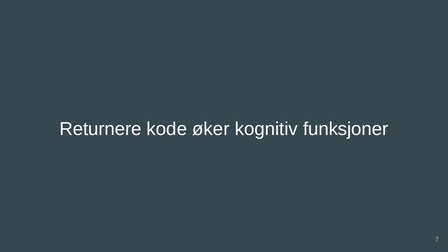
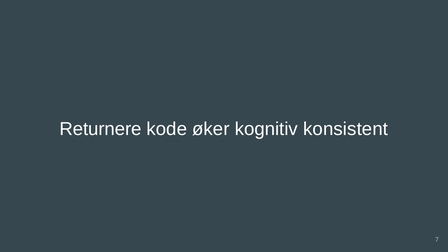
funksjoner: funksjoner -> konsistent (346, 129)
